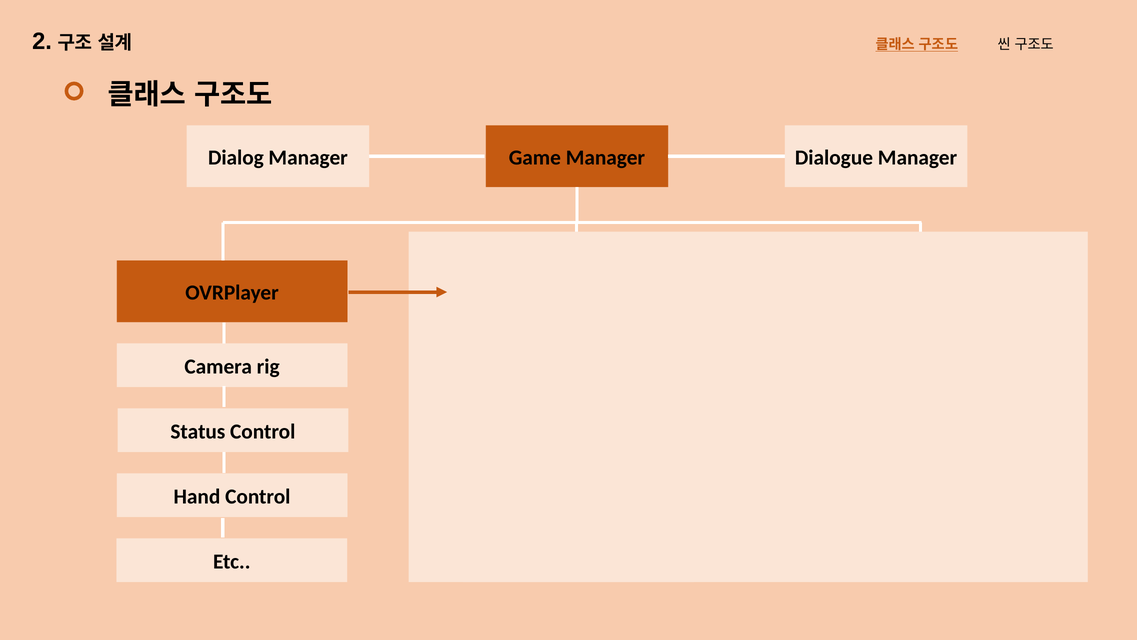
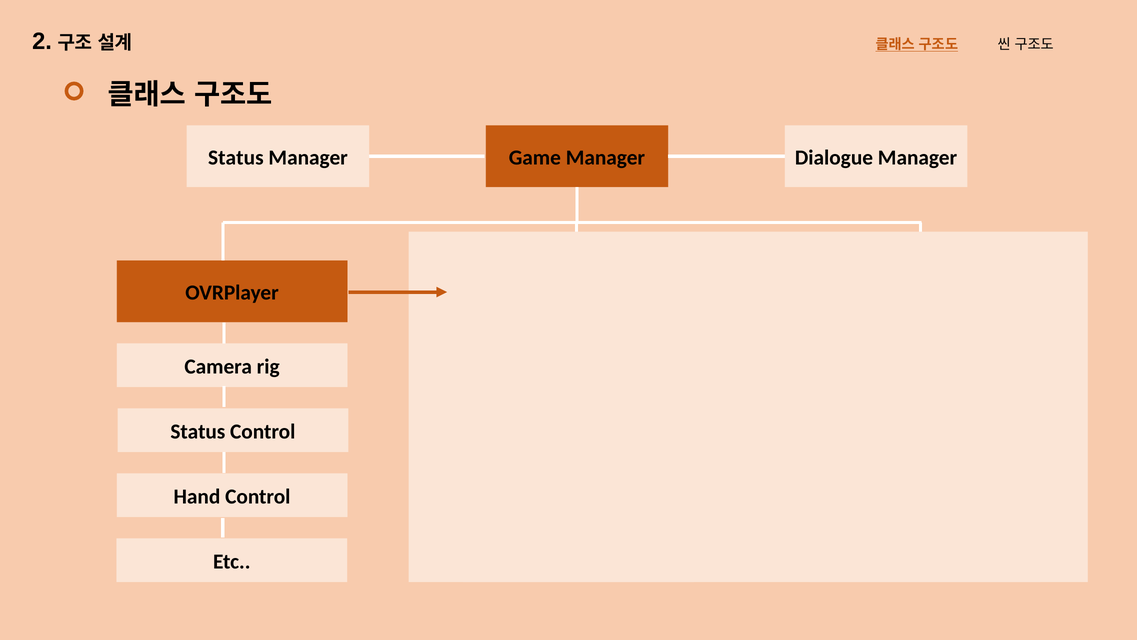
Dialog: Dialog -> Status (236, 158)
